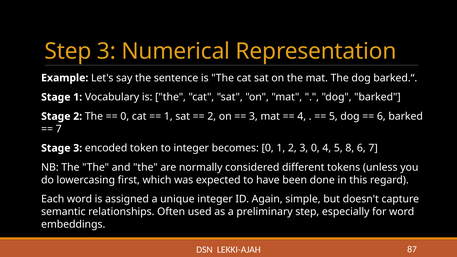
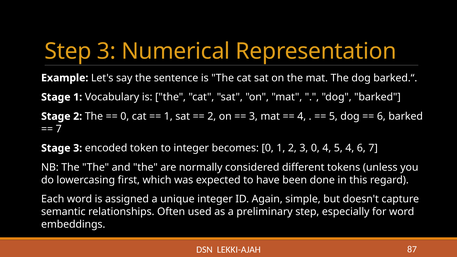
5 8: 8 -> 4 (350, 148)
